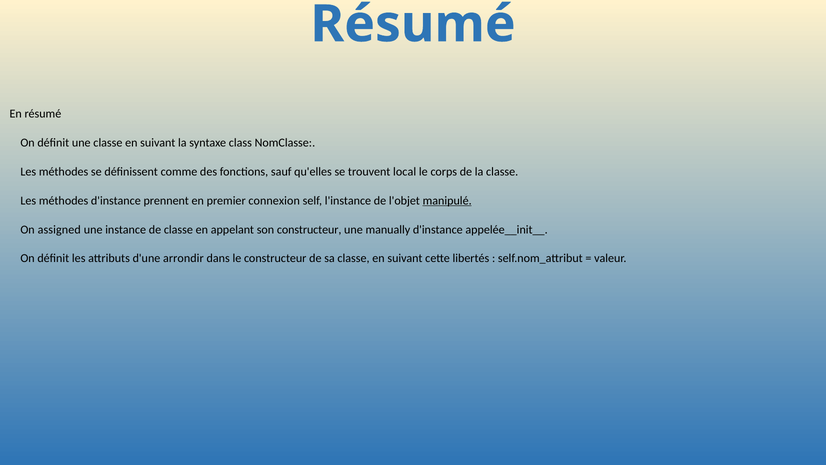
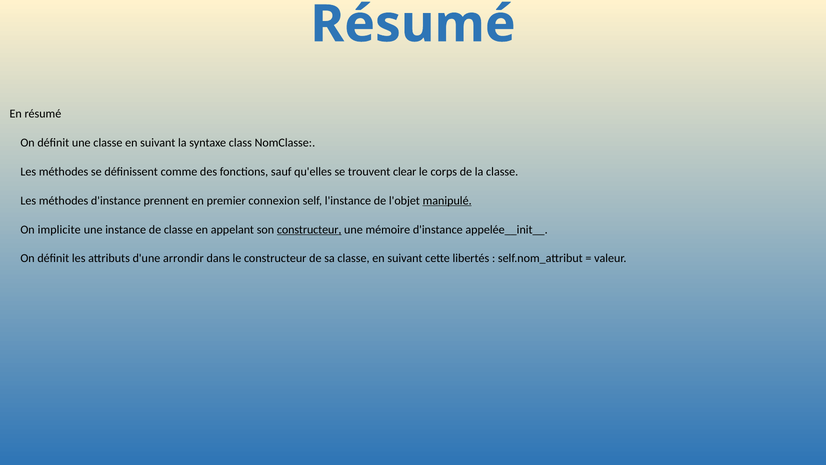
local: local -> clear (405, 172)
assigned: assigned -> implicite (59, 229)
constructeur underline: none -> present (309, 229)
manually: manually -> mémoire (388, 229)
